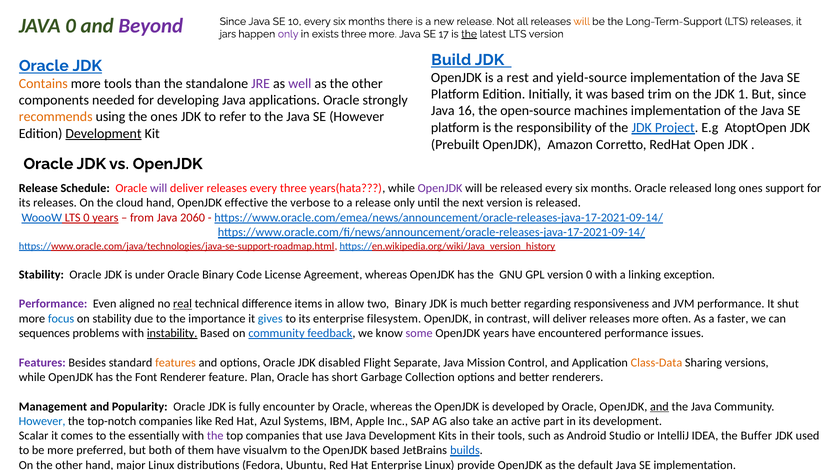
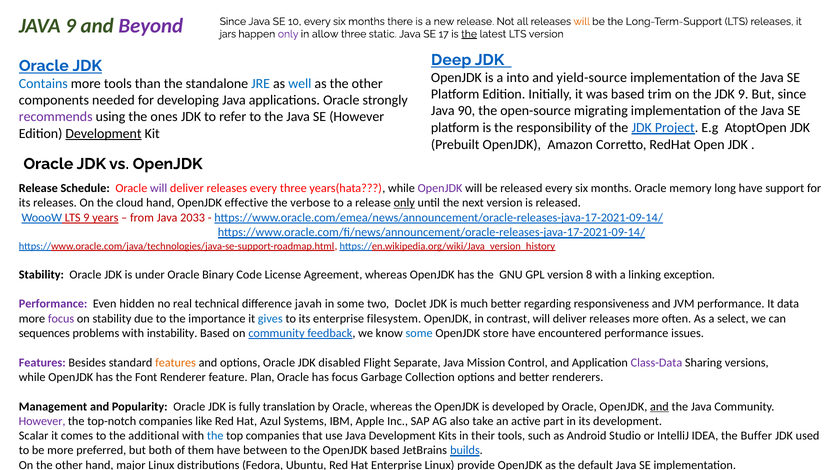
JAVA 0: 0 -> 9 (71, 26)
exists: exists -> allow (325, 34)
three more: more -> static (383, 34)
Build: Build -> Deep (451, 60)
rest: rest -> into (518, 78)
Contains colour: orange -> blue (43, 83)
JRE colour: purple -> blue (261, 83)
well colour: purple -> blue (300, 83)
JDK 1: 1 -> 9 (743, 94)
16: 16 -> 90 (466, 111)
machines: machines -> migrating (601, 111)
recommends colour: orange -> purple (56, 117)
Oracle released: released -> memory (690, 188)
long ones: ones -> have (751, 188)
only underline: none -> present (404, 203)
LTS 0: 0 -> 9 (86, 218)
2060: 2060 -> 2033 (193, 218)
version 0: 0 -> 8 (589, 275)
aligned: aligned -> hidden (137, 304)
real underline: present -> none (183, 304)
items: items -> javah (308, 304)
in allow: allow -> some (351, 304)
two Binary: Binary -> Doclet (411, 304)
shut: shut -> data (788, 304)
focus colour: blue -> purple (61, 319)
faster: faster -> select (733, 319)
instability underline: present -> none (172, 333)
some colour: purple -> blue (419, 333)
OpenJDK years: years -> store (496, 333)
Class-Data colour: orange -> purple (656, 363)
has short: short -> focus (345, 377)
encounter: encounter -> translation (289, 407)
However colour: blue -> purple (42, 421)
essentially: essentially -> additional (154, 436)
the colour: purple -> blue (215, 436)
visualvm: visualvm -> between (265, 451)
